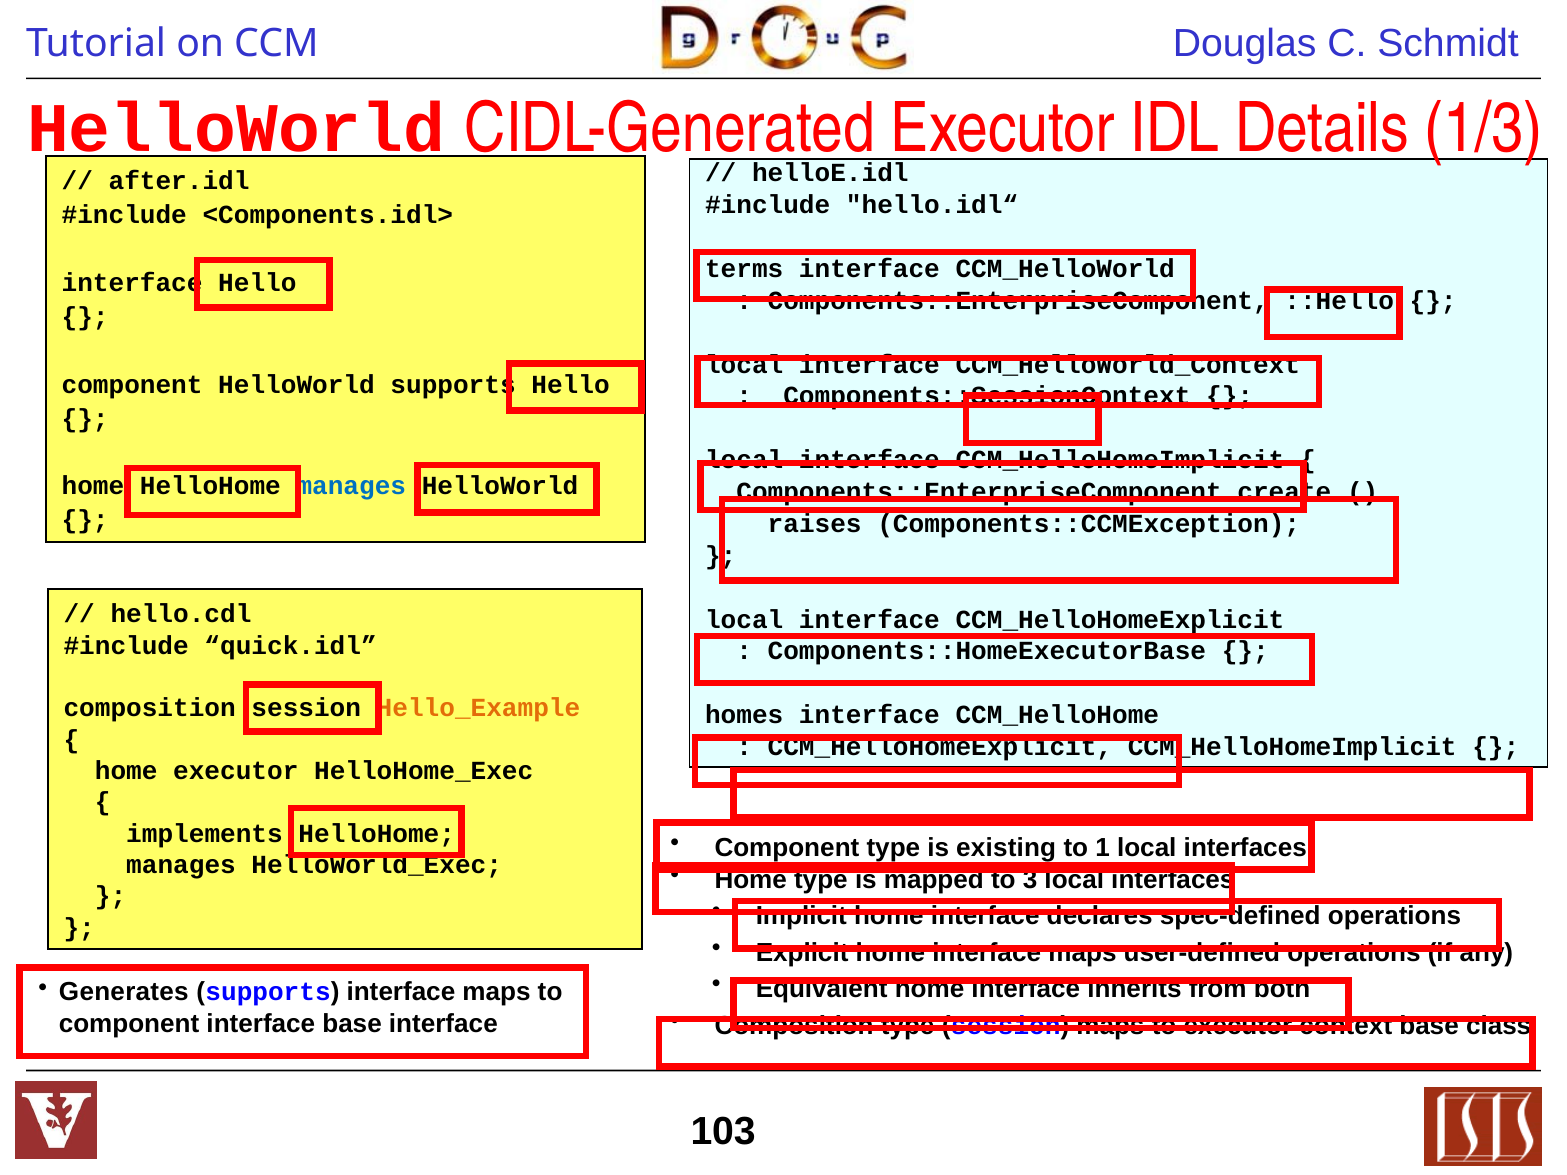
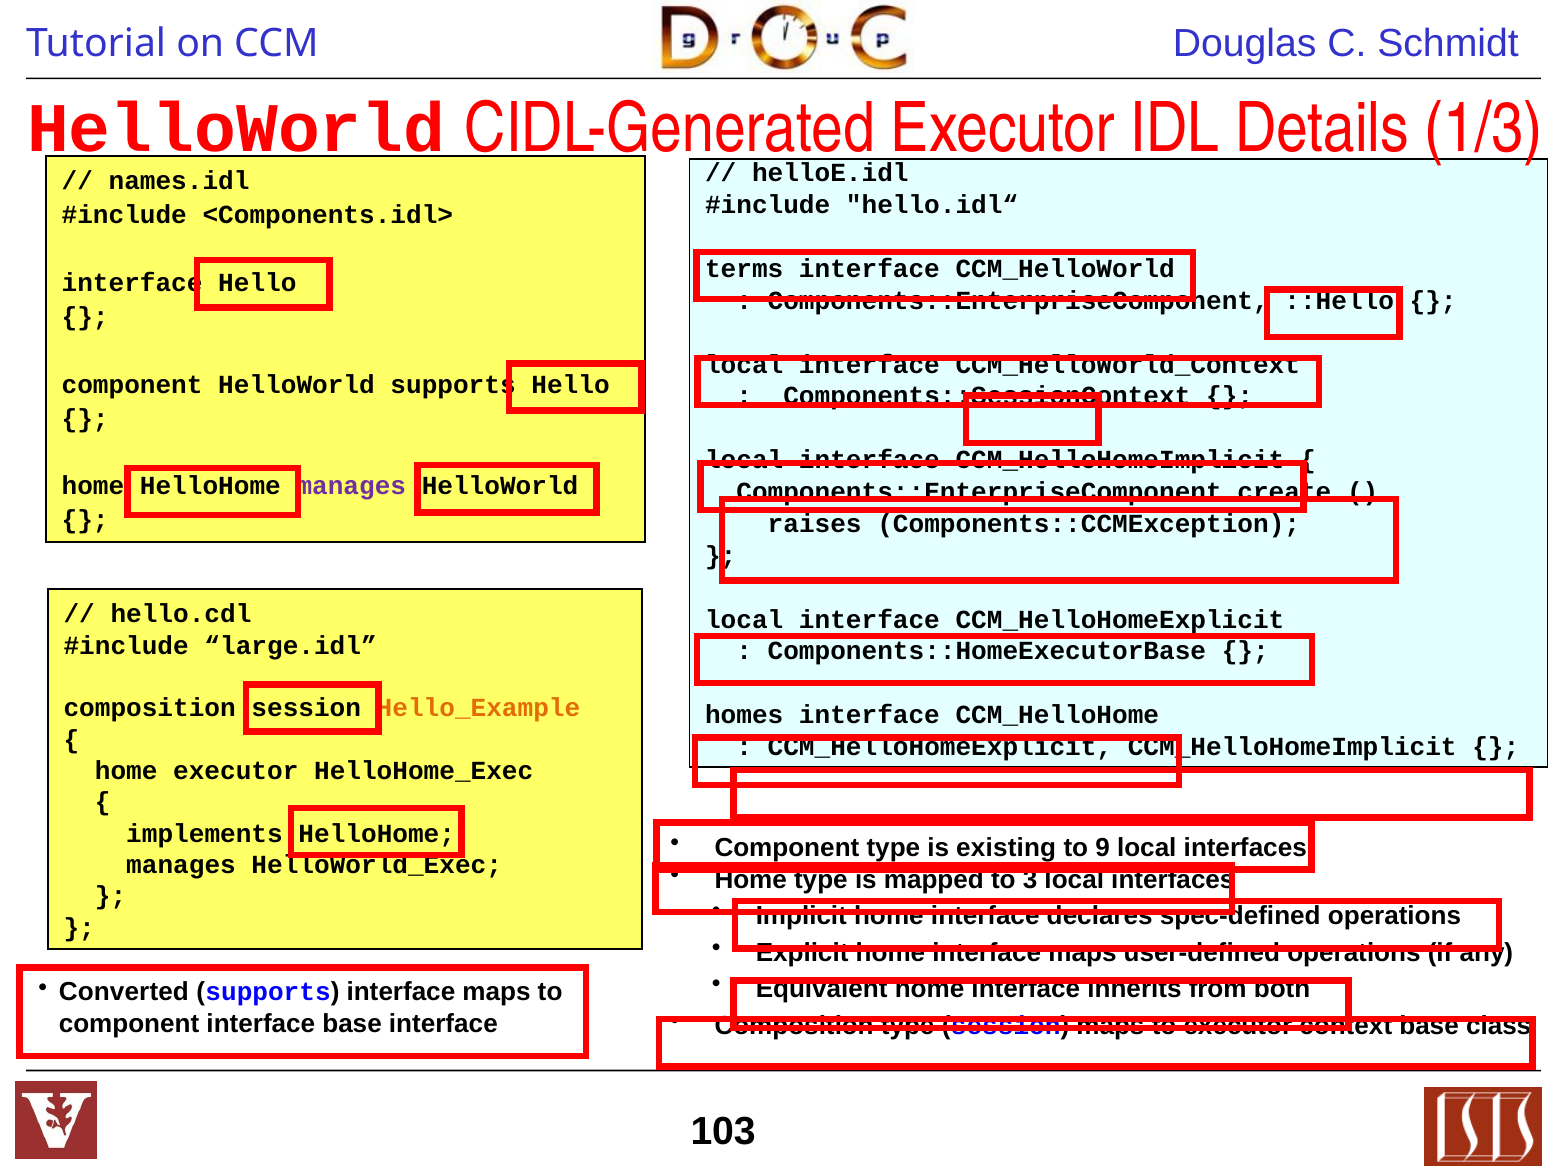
after.idl: after.idl -> names.idl (179, 181)
manages colour: blue -> purple (351, 486)
quick.idl: quick.idl -> large.idl (291, 646)
1: 1 -> 9 (1103, 848)
Generates: Generates -> Converted (124, 993)
